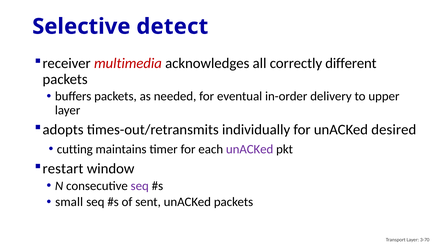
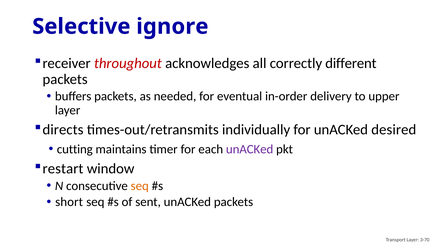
detect: detect -> ignore (172, 27)
multimedia: multimedia -> throughout (128, 63)
adopts: adopts -> directs (63, 130)
seq colour: purple -> orange (140, 186)
small: small -> short (69, 202)
